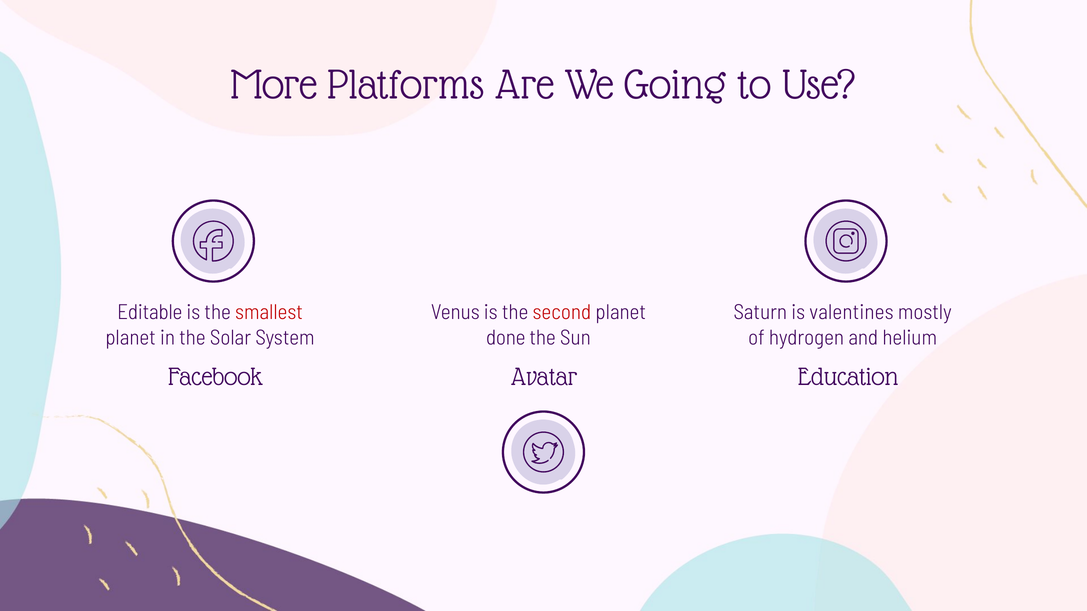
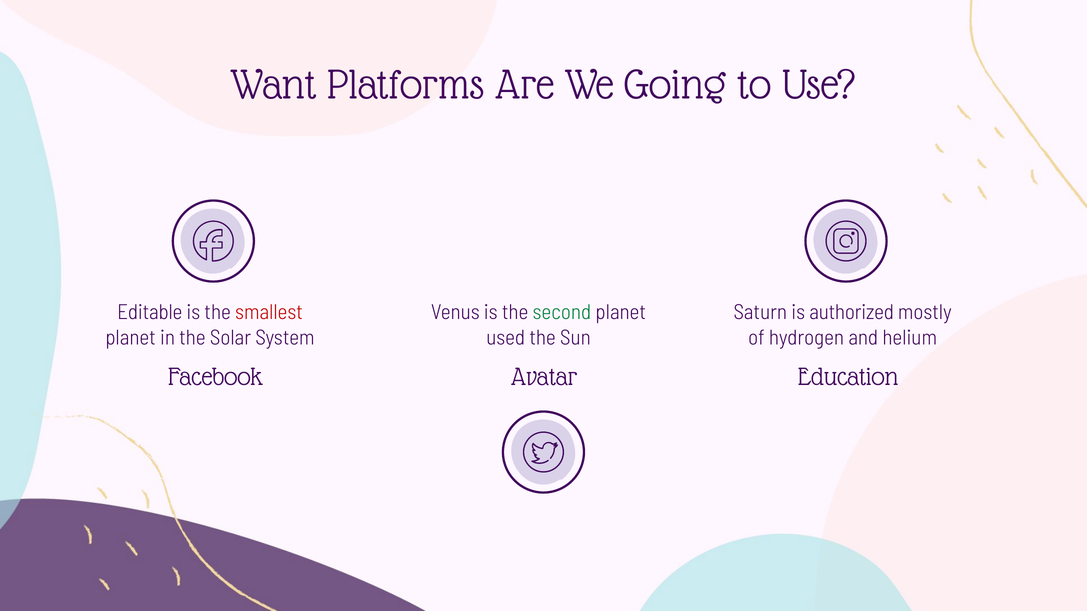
More: More -> Want (273, 84)
second colour: red -> green (562, 313)
valentines: valentines -> authorized (852, 313)
done: done -> used (506, 338)
